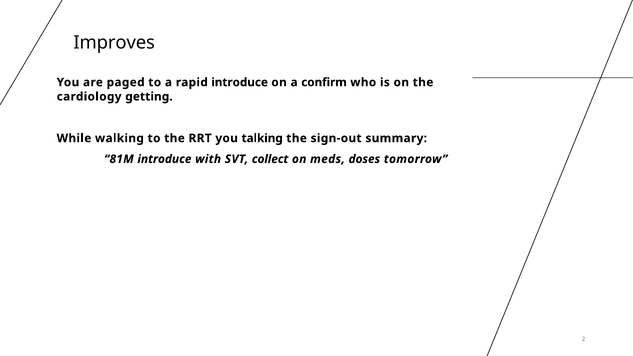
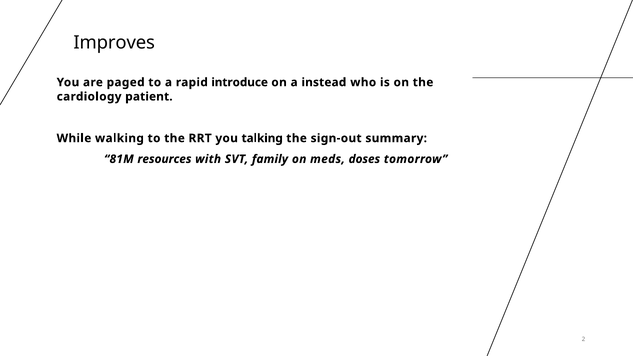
confirm: confirm -> instead (324, 82)
getting: getting -> patient (149, 97)
81M introduce: introduce -> resources (164, 159)
collect: collect -> family (270, 159)
